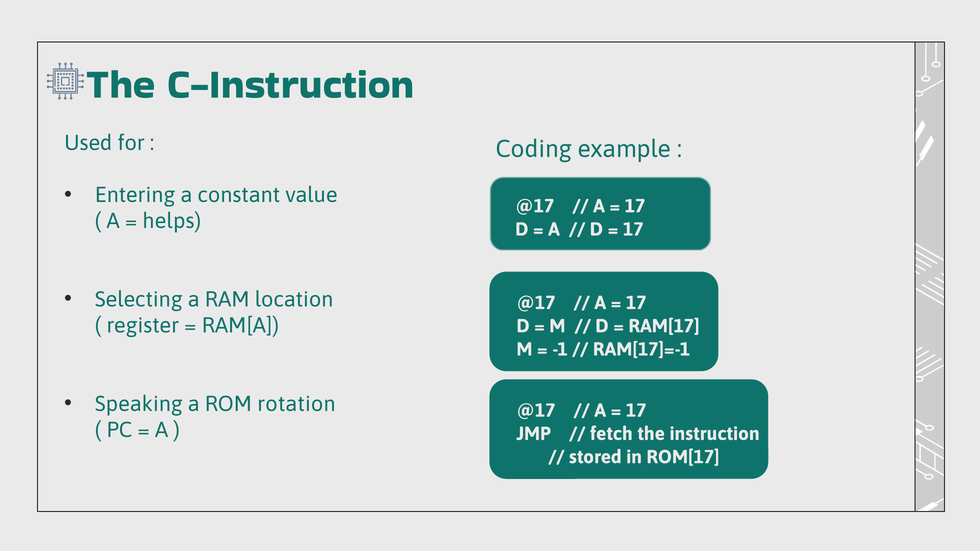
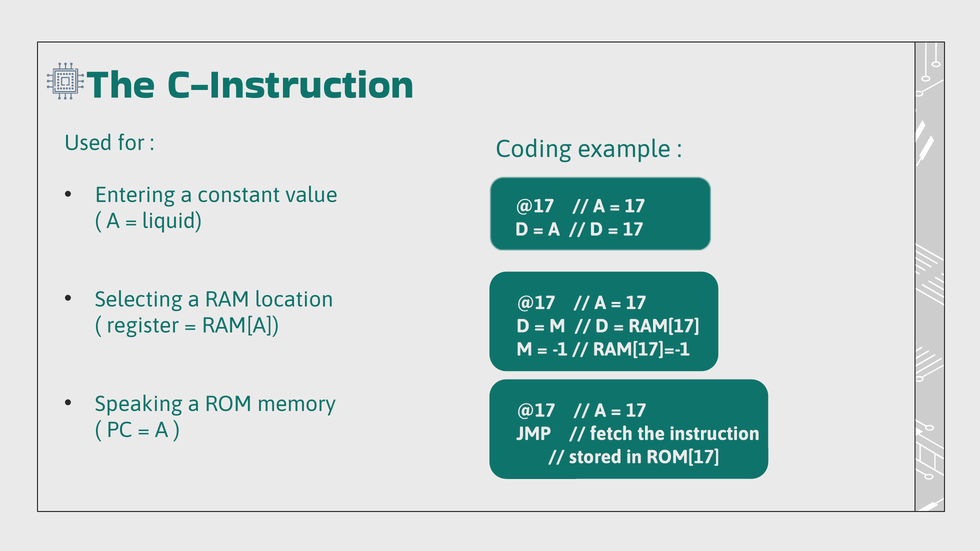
helps: helps -> liquid (172, 221)
rotation: rotation -> memory (297, 404)
